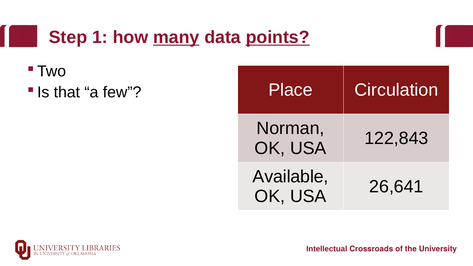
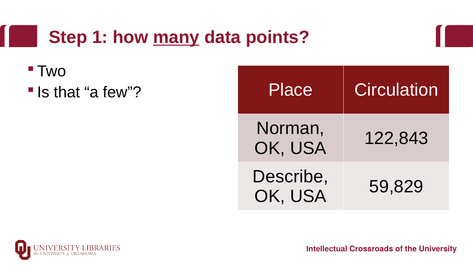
points underline: present -> none (278, 37)
Available: Available -> Describe (290, 177)
26,641: 26,641 -> 59,829 (396, 187)
